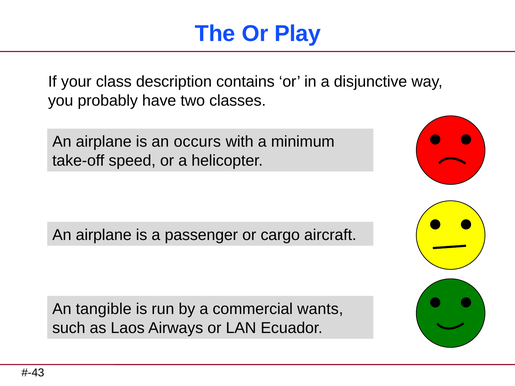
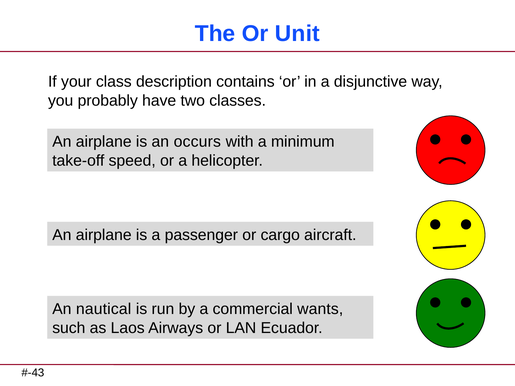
Play: Play -> Unit (297, 34)
tangible: tangible -> nautical (104, 309)
